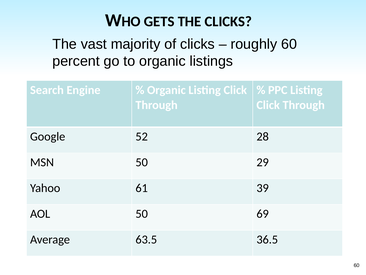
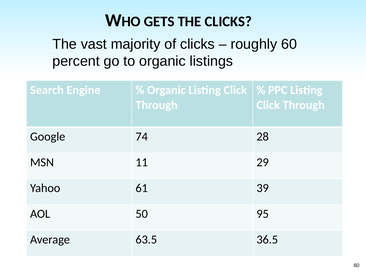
52: 52 -> 74 (142, 136)
MSN 50: 50 -> 11 (142, 162)
69: 69 -> 95 (263, 214)
